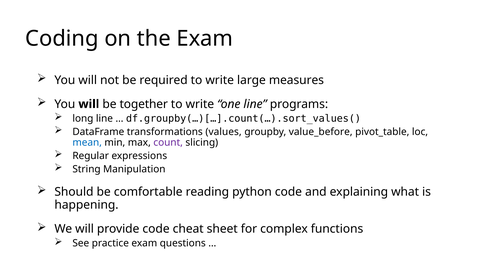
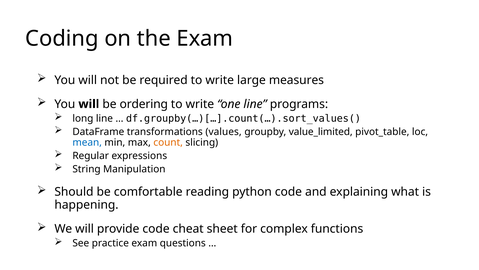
together: together -> ordering (144, 104)
value_before: value_before -> value_limited (321, 131)
count colour: purple -> orange (168, 142)
